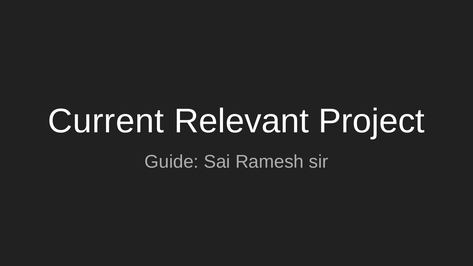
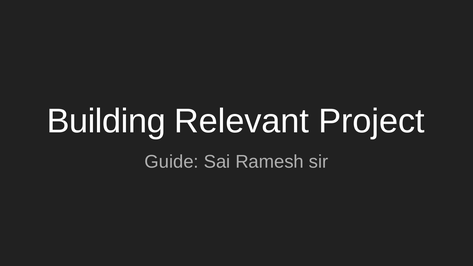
Current: Current -> Building (106, 121)
